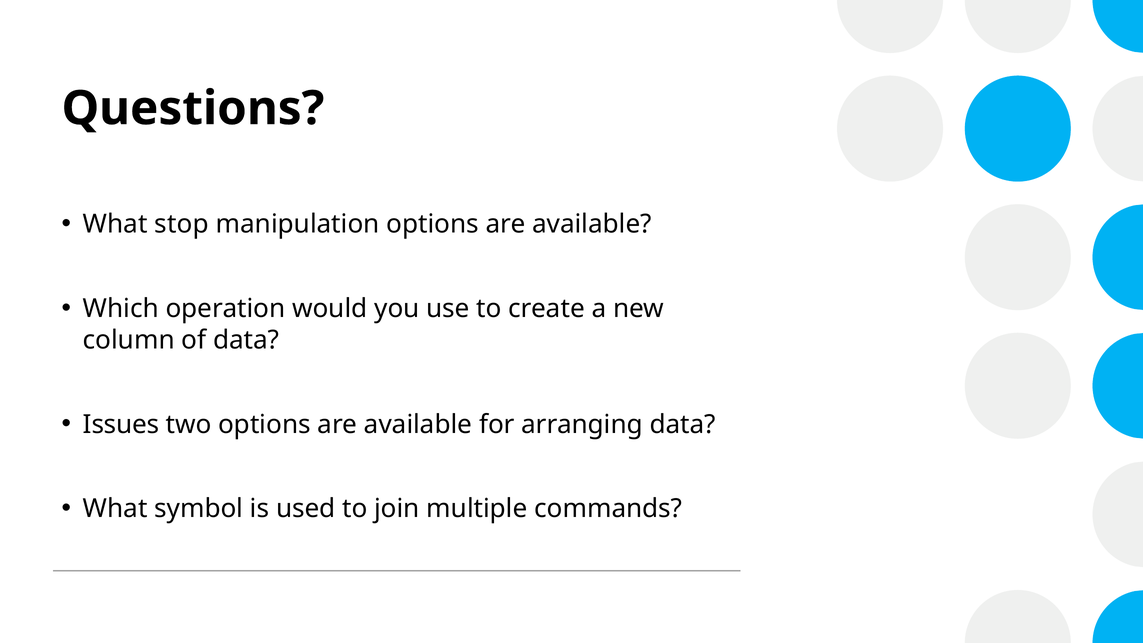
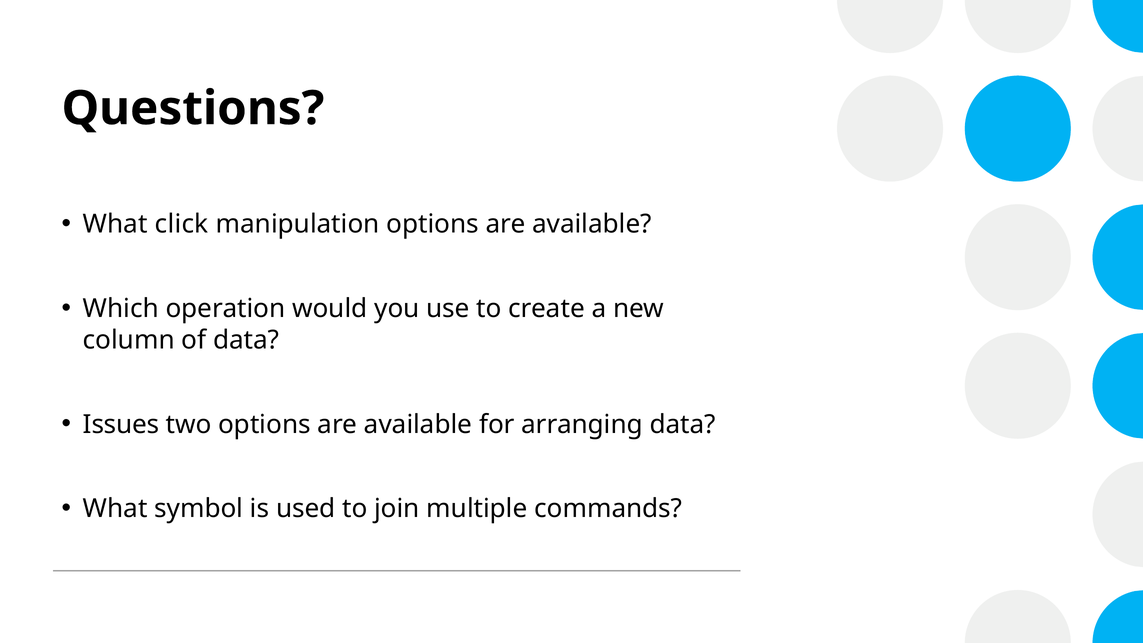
stop: stop -> click (182, 224)
